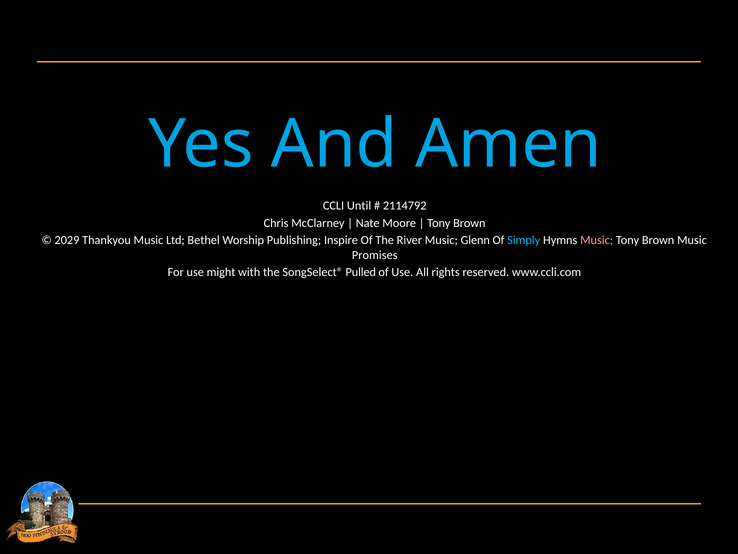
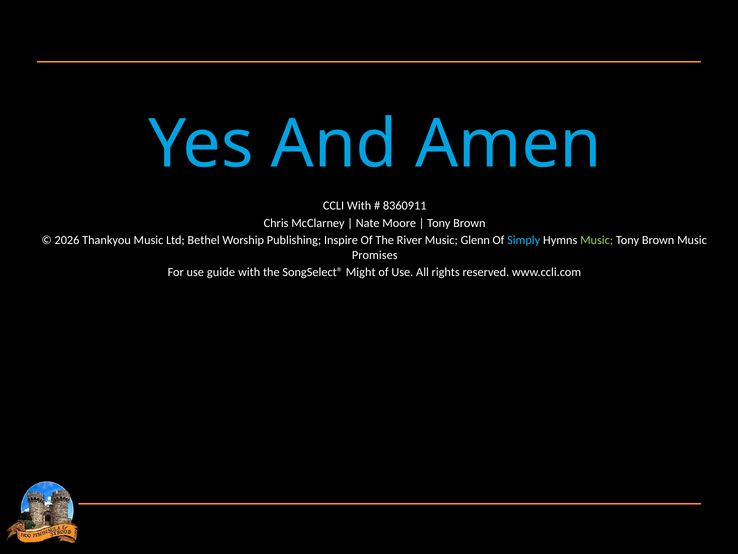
CCLI Until: Until -> With (359, 206)
2114792: 2114792 -> 8360911 (405, 206)
2029: 2029 -> 2026 (67, 240)
Music colour: pink -> light green (597, 240)
might: might -> guide (221, 272)
Pulled: Pulled -> Might (361, 272)
